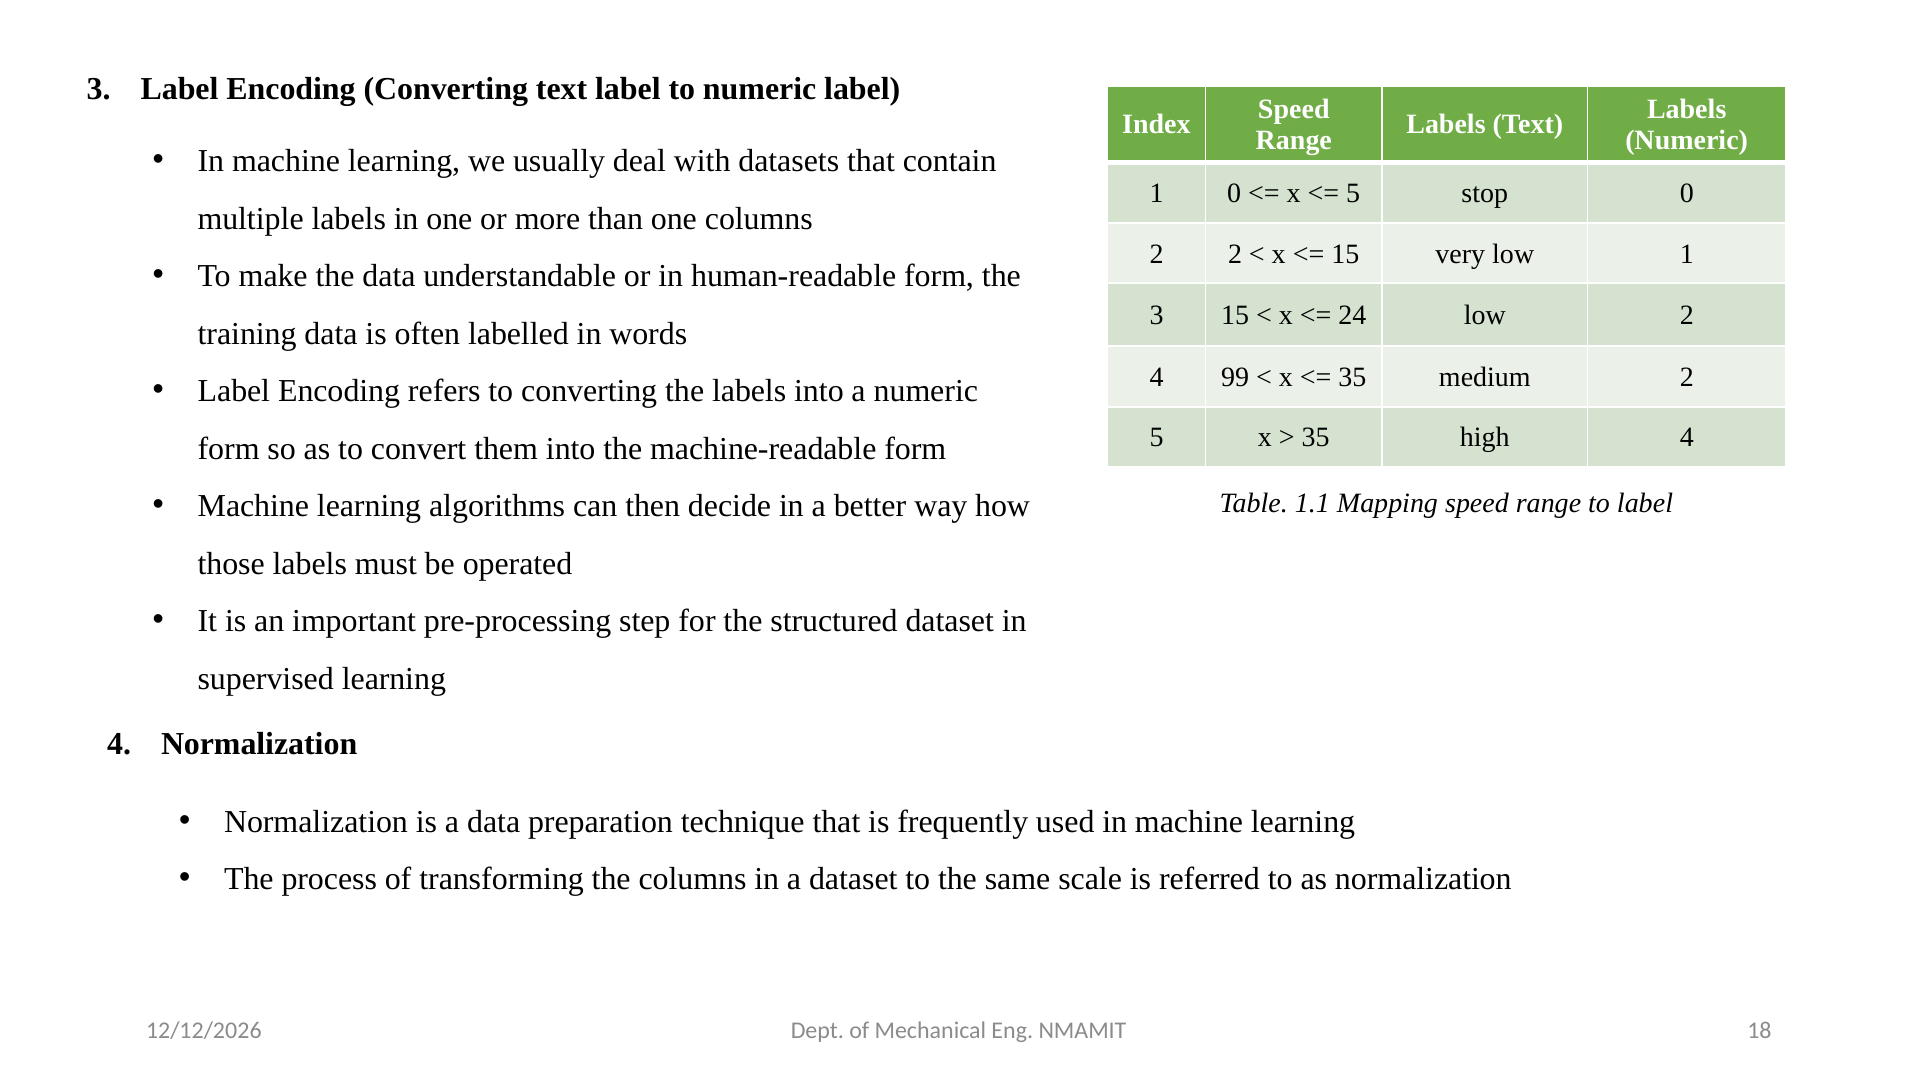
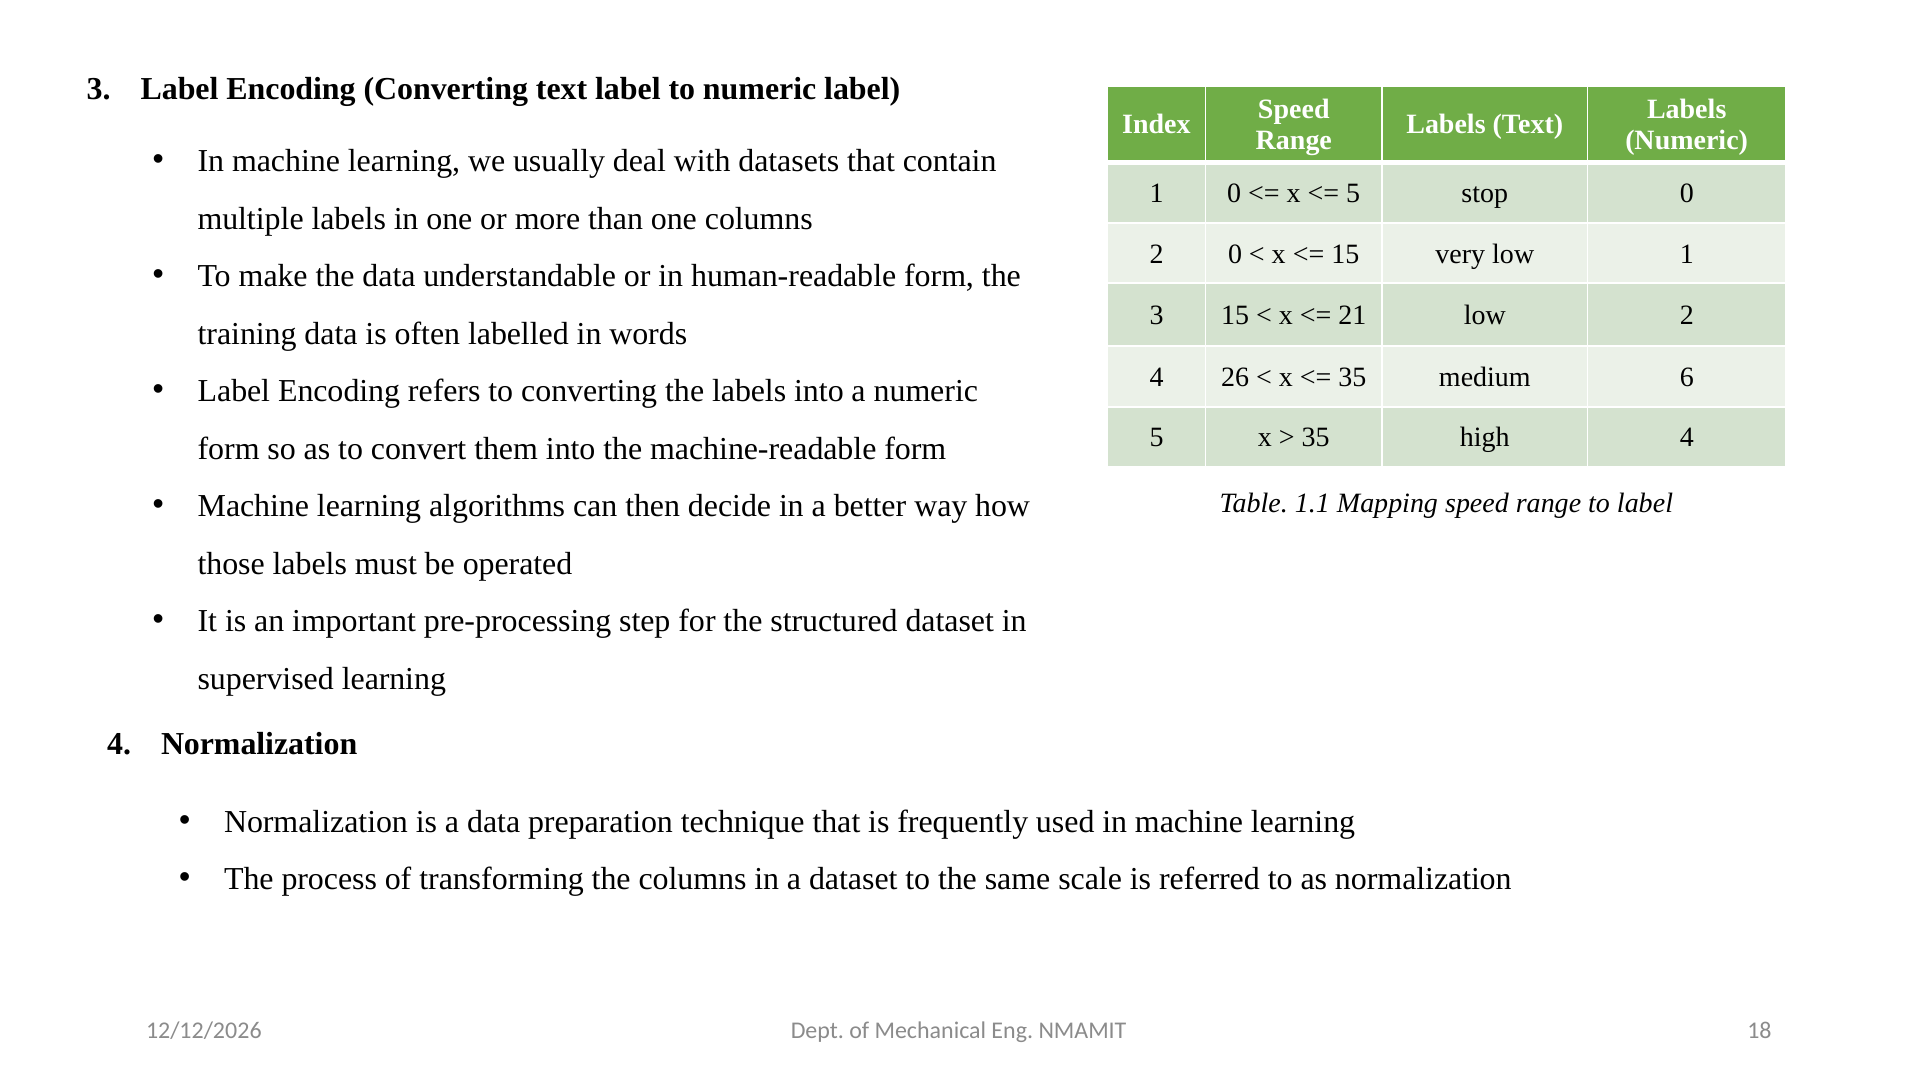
2 2: 2 -> 0 (1235, 254)
24: 24 -> 21 (1352, 315)
99: 99 -> 26 (1235, 377)
medium 2: 2 -> 6 (1687, 377)
